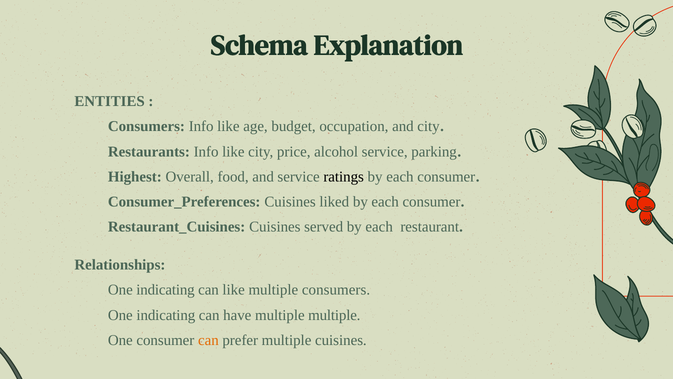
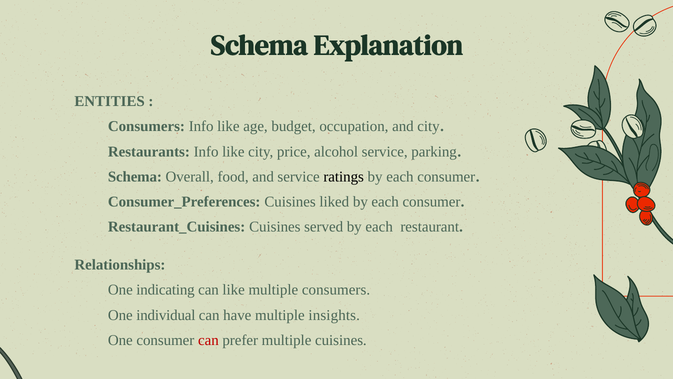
Highest: Highest -> Schema (135, 177)
indicating: indicating -> individual (166, 315)
multiple multiple: multiple -> insights (334, 315)
can colour: orange -> red (208, 340)
